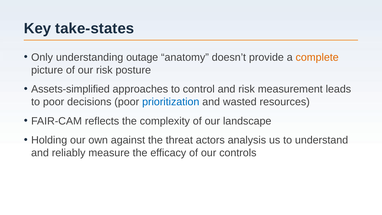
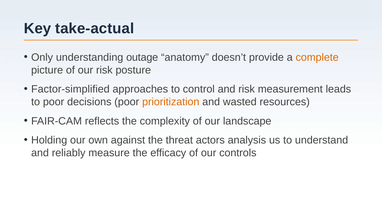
take-states: take-states -> take-actual (95, 28)
Assets-simplified: Assets-simplified -> Factor-simplified (70, 89)
prioritization colour: blue -> orange (171, 102)
